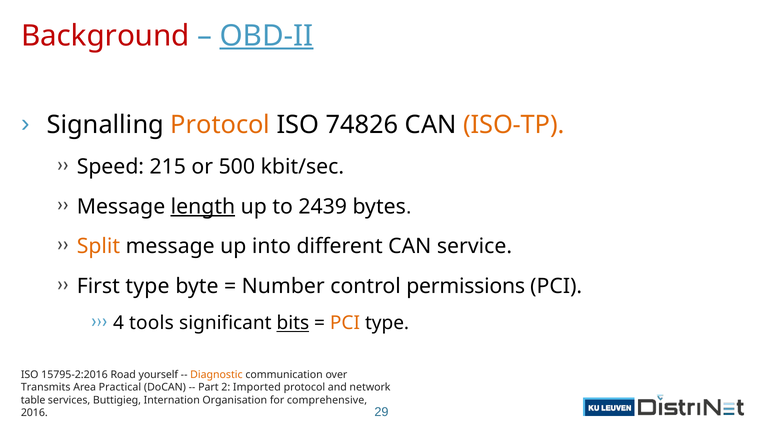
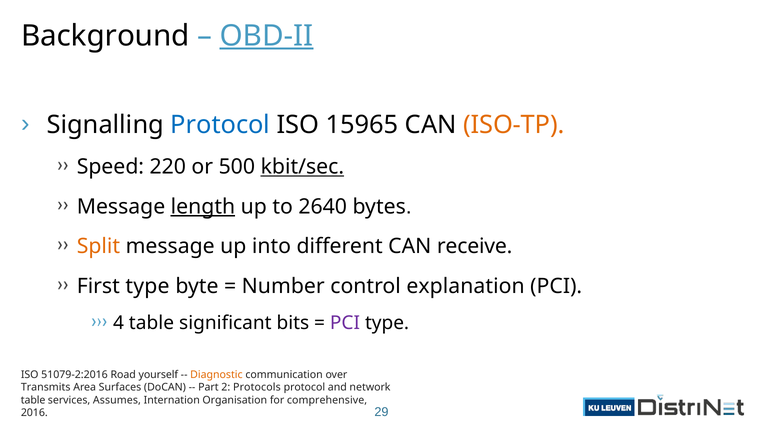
Background colour: red -> black (105, 36)
Protocol colour: orange -> blue (220, 125)
74826: 74826 -> 15965 (362, 125)
215: 215 -> 220 (168, 167)
kbit/sec underline: none -> present (302, 167)
2439: 2439 -> 2640 (323, 207)
service: service -> receive (475, 247)
permissions: permissions -> explanation (466, 286)
4 tools: tools -> table (151, 323)
bits underline: present -> none (293, 323)
PCI colour: orange -> purple (345, 323)
15795-2:2016: 15795-2:2016 -> 51079-2:2016 (75, 375)
Practical: Practical -> Surfaces (120, 388)
Imported: Imported -> Protocols (257, 388)
Buttigieg: Buttigieg -> Assumes (117, 400)
